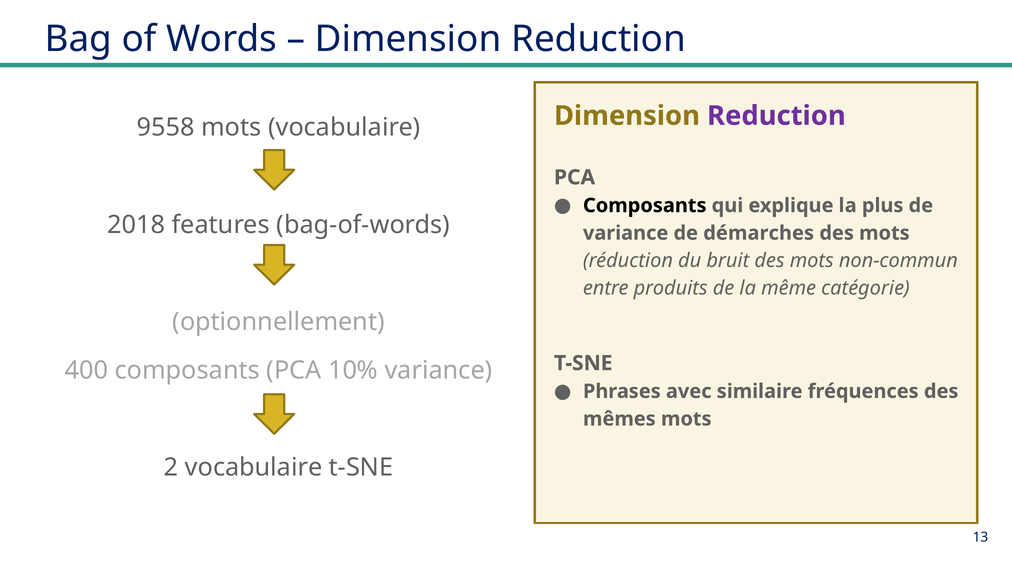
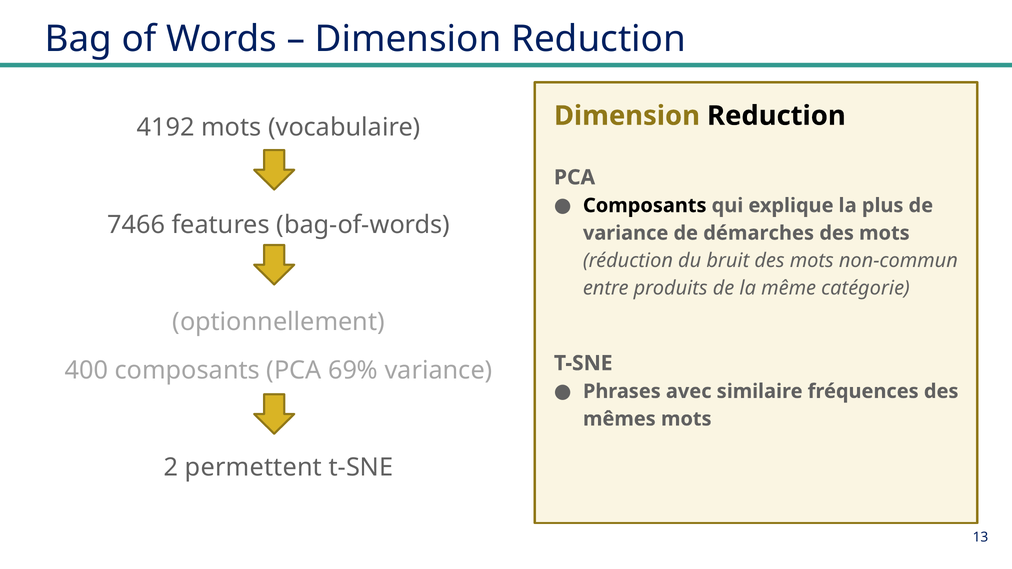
Reduction colour: purple -> black (776, 116)
9558: 9558 -> 4192 (166, 128)
2018: 2018 -> 7466 (136, 225)
10%: 10% -> 69% (353, 370)
2 vocabulaire: vocabulaire -> permettent (254, 468)
